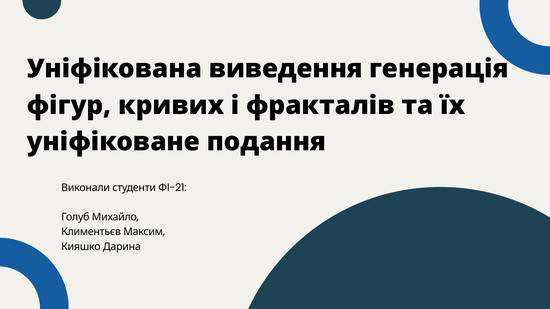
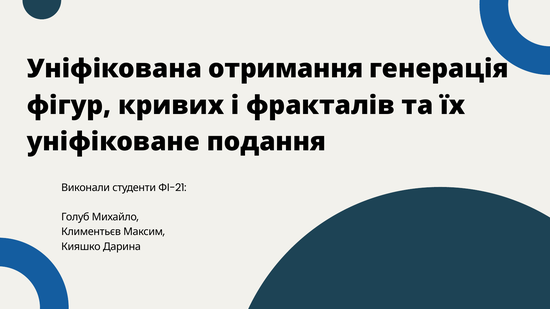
виведення: виведення -> отримання (286, 69)
